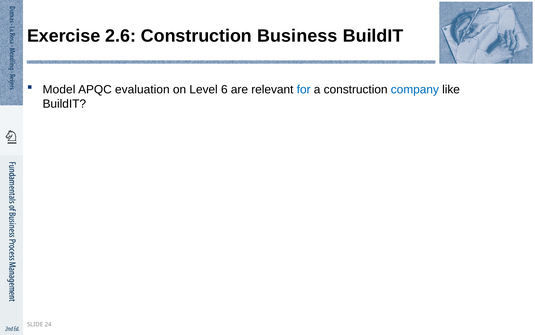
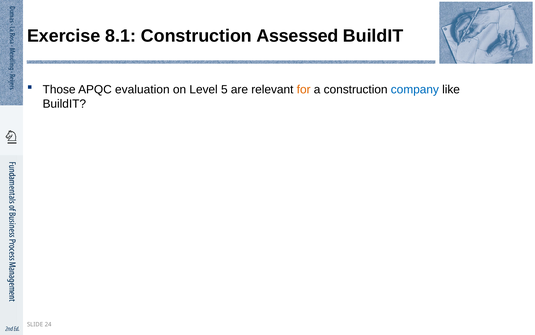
2.6: 2.6 -> 8.1 (121, 36)
Business: Business -> Assessed (297, 36)
Model: Model -> Those (59, 89)
6: 6 -> 5 (224, 89)
for colour: blue -> orange (304, 89)
